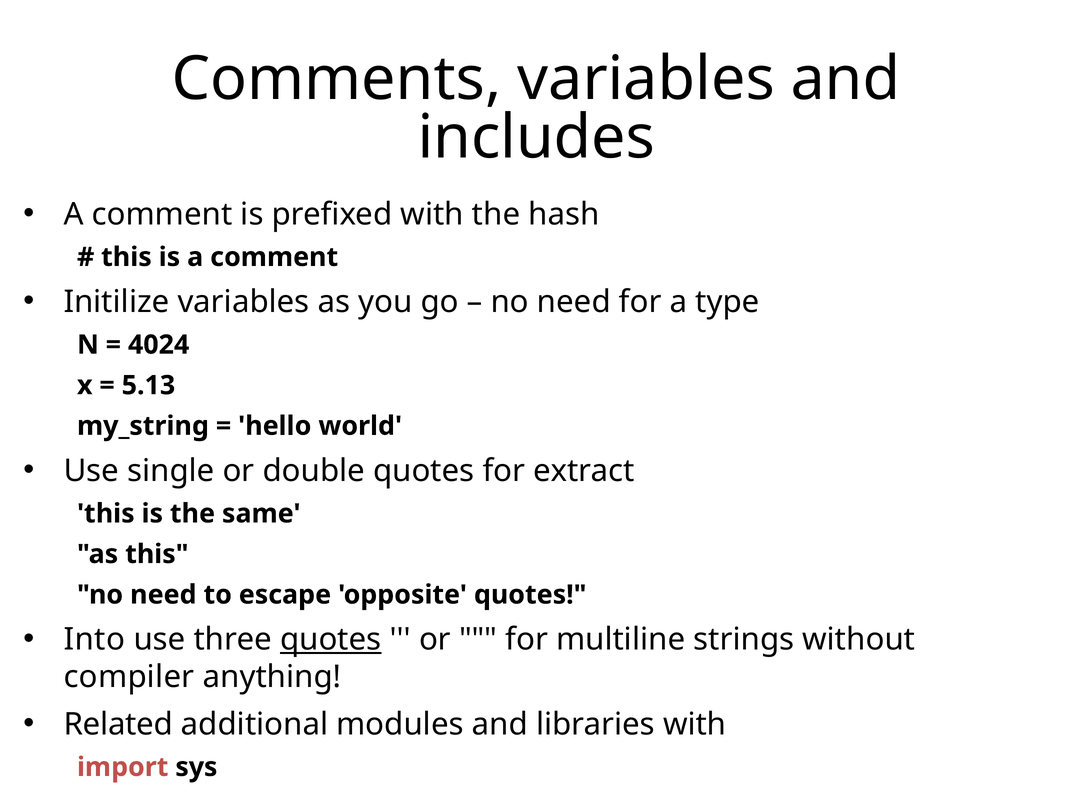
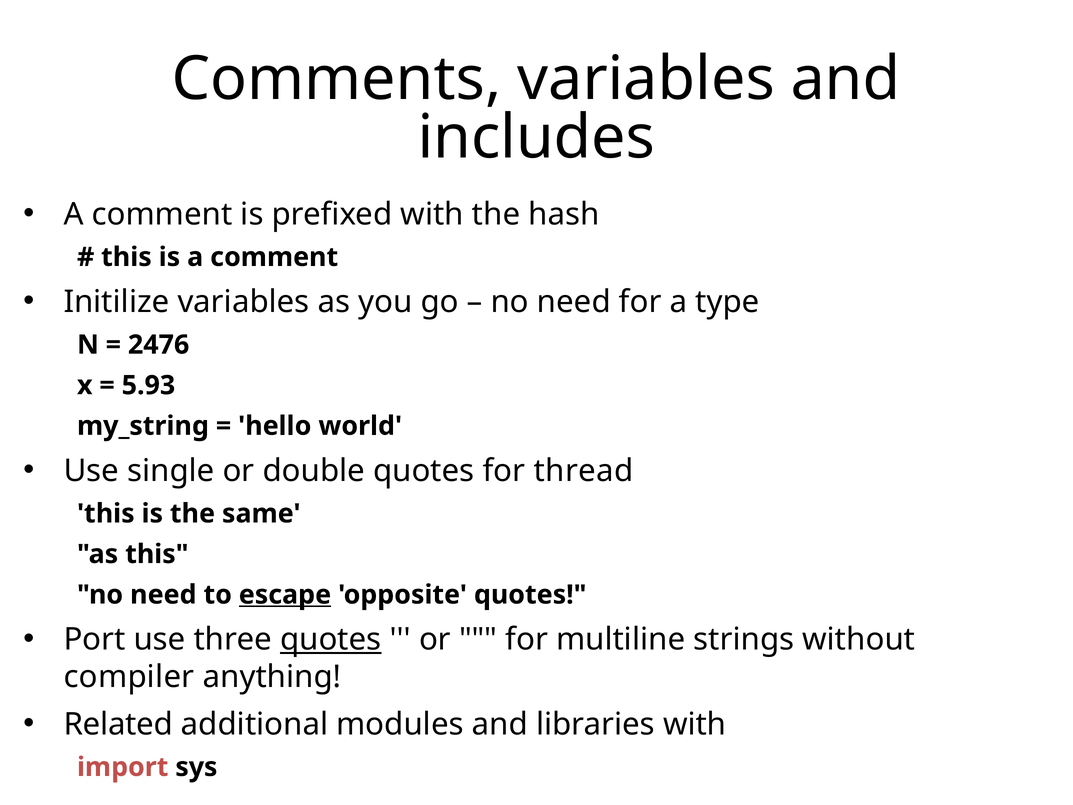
4024: 4024 -> 2476 (159, 345)
5.13: 5.13 -> 5.93 (148, 385)
extract: extract -> thread (584, 471)
escape underline: none -> present (285, 595)
Into: Into -> Port (95, 639)
